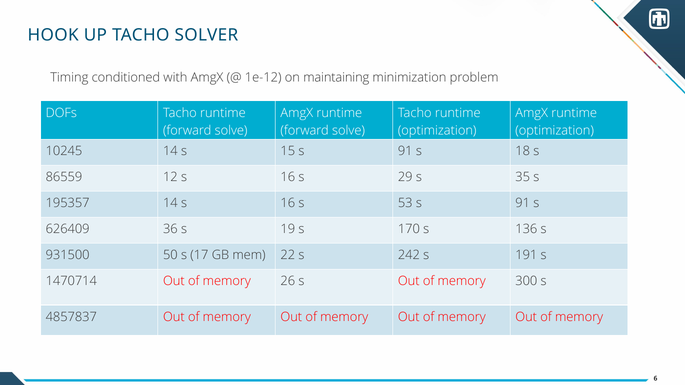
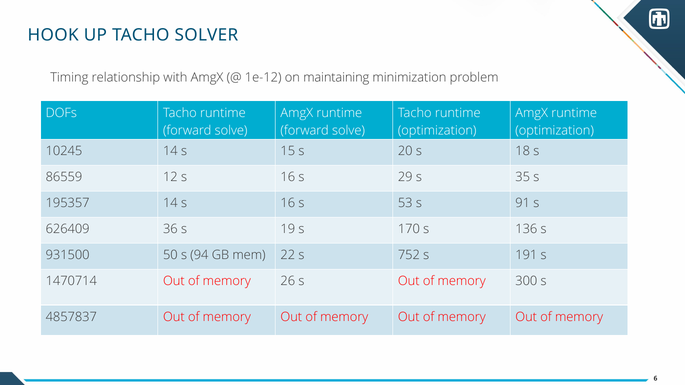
conditioned: conditioned -> relationship (126, 77)
15 s 91: 91 -> 20 (405, 151)
17: 17 -> 94 (199, 255)
242: 242 -> 752 (409, 255)
